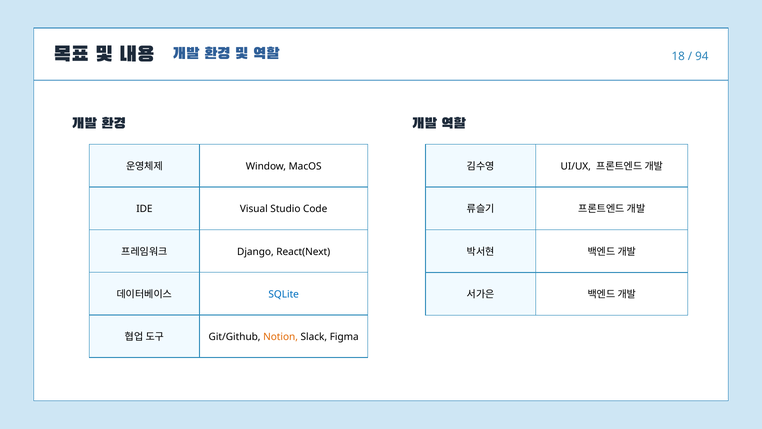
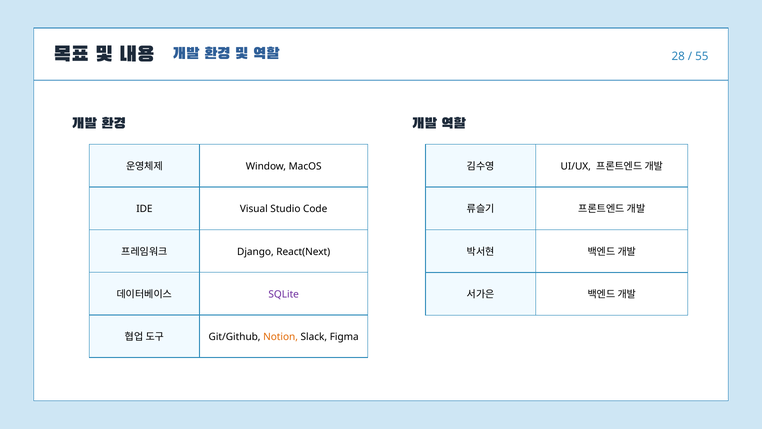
18: 18 -> 28 (678, 57)
94: 94 -> 55 (702, 57)
SQLite colour: blue -> purple (284, 294)
